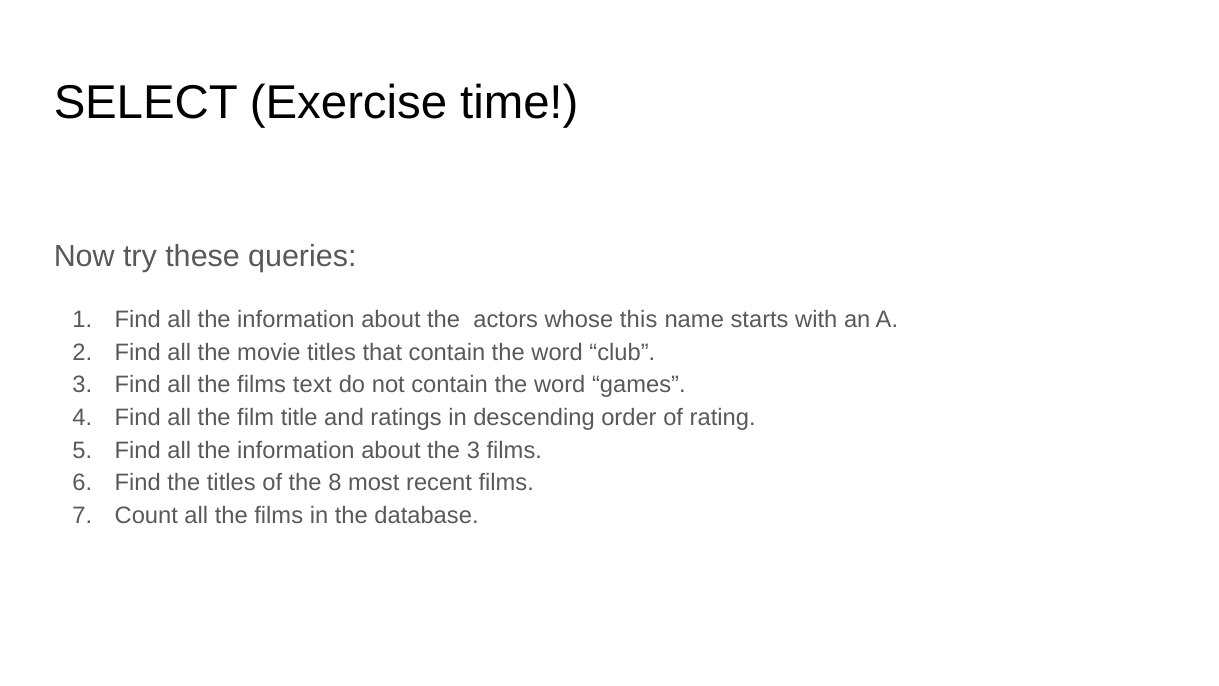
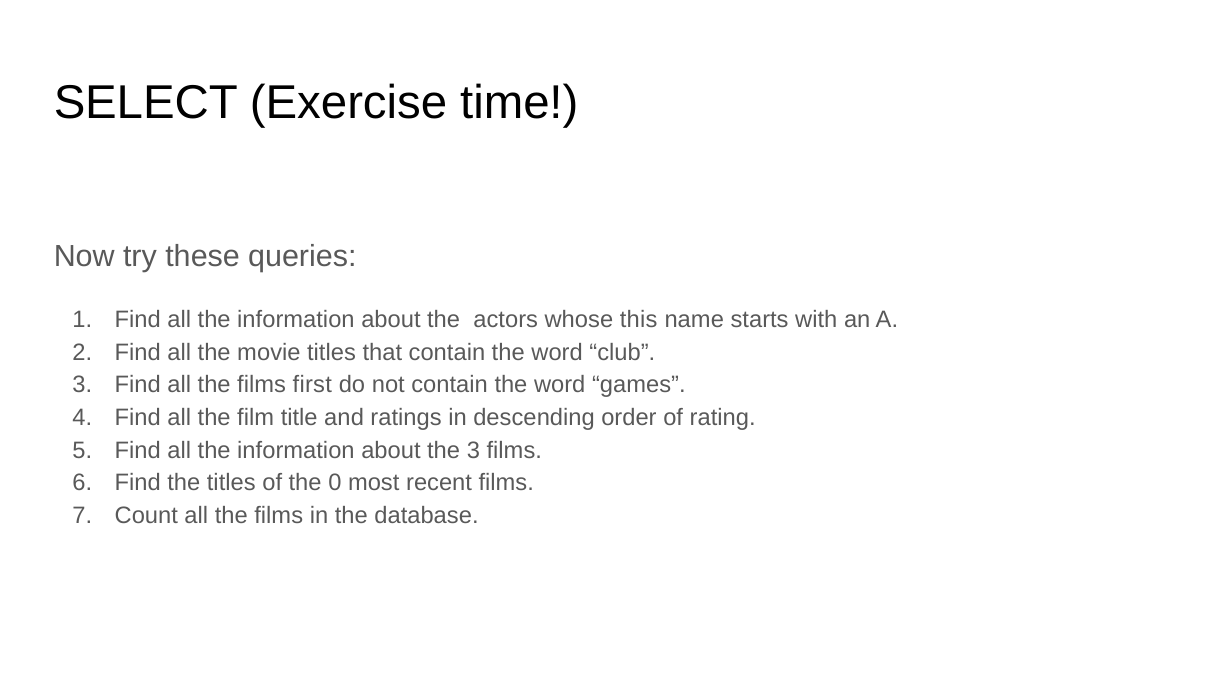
text: text -> first (312, 385)
8: 8 -> 0 (335, 483)
